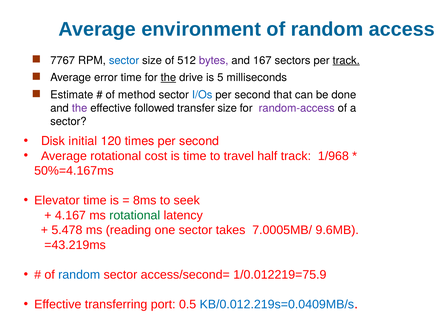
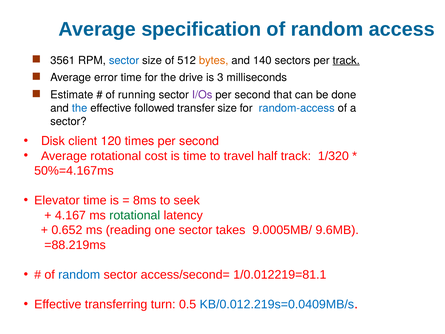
environment: environment -> specification (201, 29)
7767: 7767 -> 3561 (63, 60)
bytes colour: purple -> orange (214, 60)
167: 167 -> 140 (262, 60)
the underline: present -> none (168, 78)
5: 5 -> 3 (220, 78)
method: method -> running (137, 95)
I/Os colour: blue -> purple (202, 95)
the colour: purple -> blue (80, 108)
random-access colour: purple -> blue (297, 108)
initial: initial -> client (83, 141)
1/968: 1/968 -> 1/320 (333, 156)
5.478: 5.478 -> 0.652 (67, 230)
7.0005MB/: 7.0005MB/ -> 9.0005MB/ (282, 230)
=43.219ms: =43.219ms -> =88.219ms (75, 245)
1/0.012219=75.9: 1/0.012219=75.9 -> 1/0.012219=81.1 (280, 275)
port: port -> turn (163, 304)
